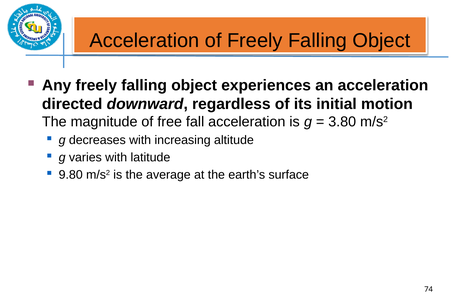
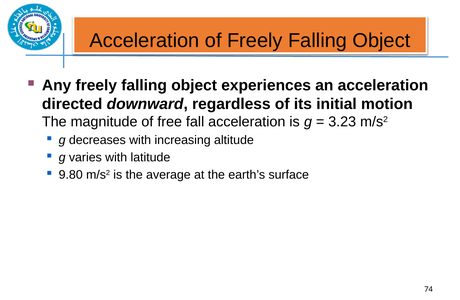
3.80: 3.80 -> 3.23 (342, 122)
